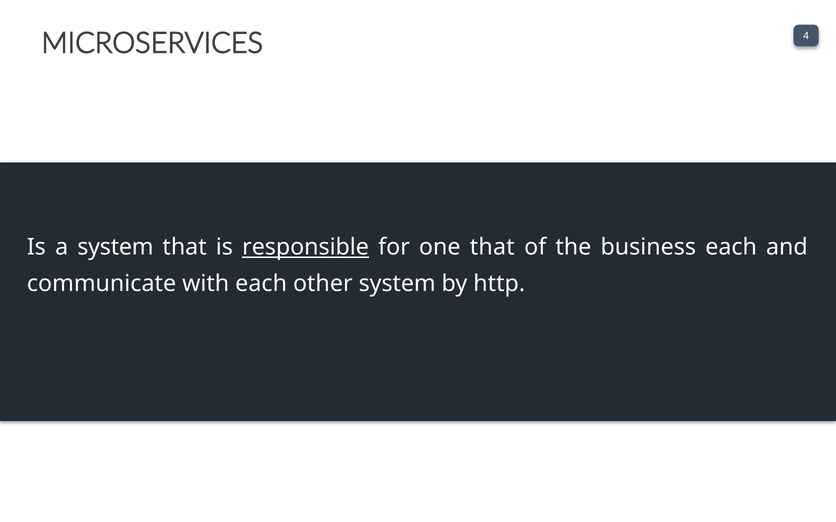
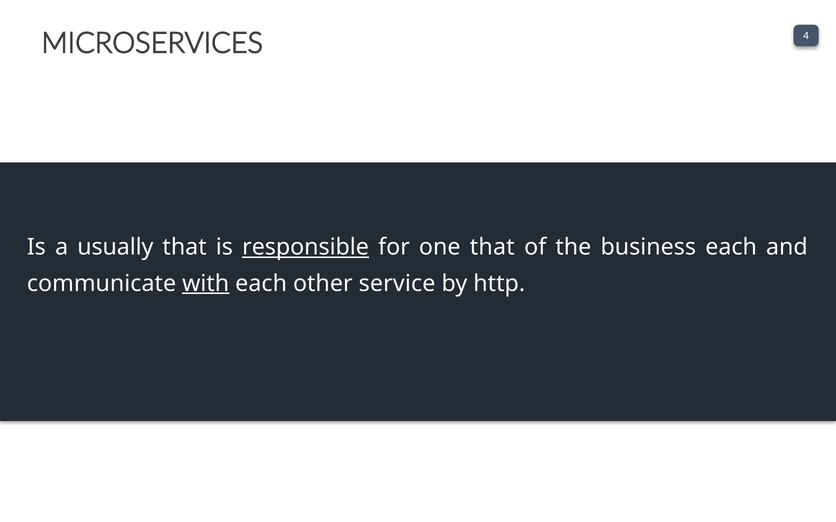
a system: system -> usually (115, 247)
with underline: none -> present (206, 284)
other system: system -> service (397, 284)
